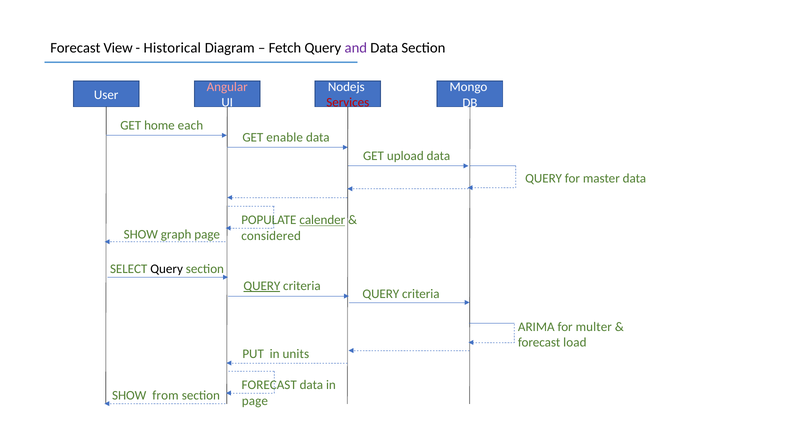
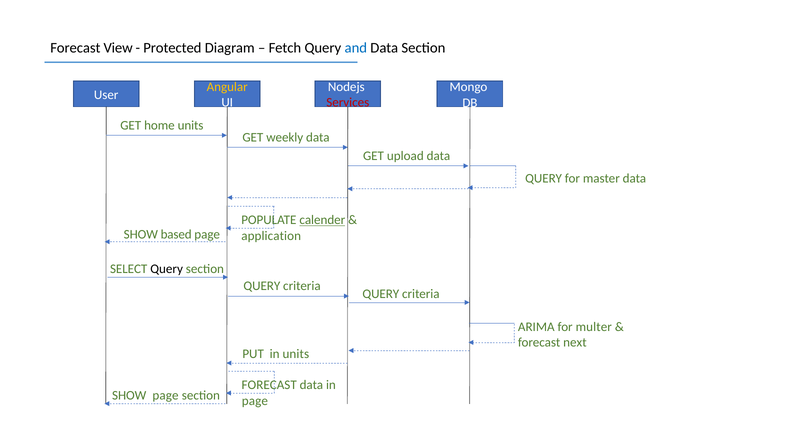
Historical: Historical -> Protected (172, 48)
and colour: purple -> blue (356, 48)
Angular colour: pink -> yellow (227, 87)
home each: each -> units (191, 125)
enable: enable -> weekly (285, 137)
graph: graph -> based (176, 234)
considered: considered -> application (271, 236)
QUERY underline: present -> none (262, 286)
load: load -> next (575, 342)
SHOW from: from -> page (165, 395)
